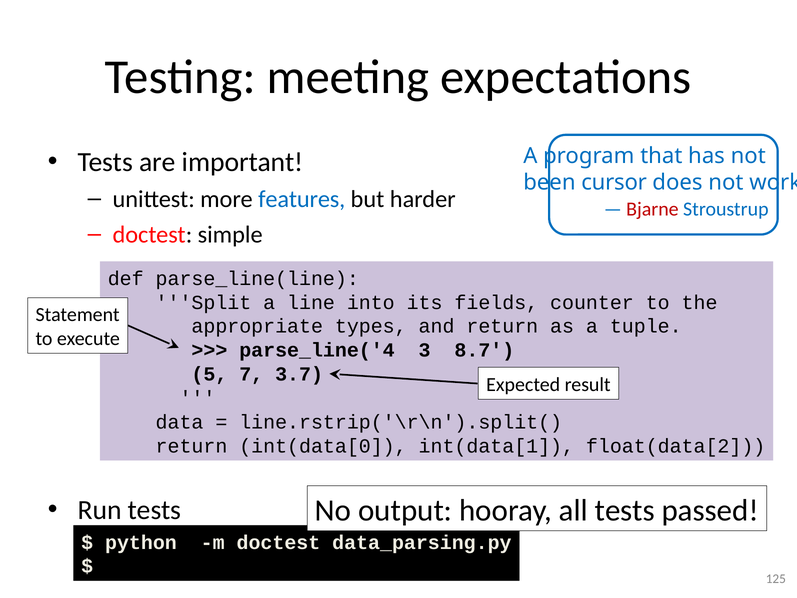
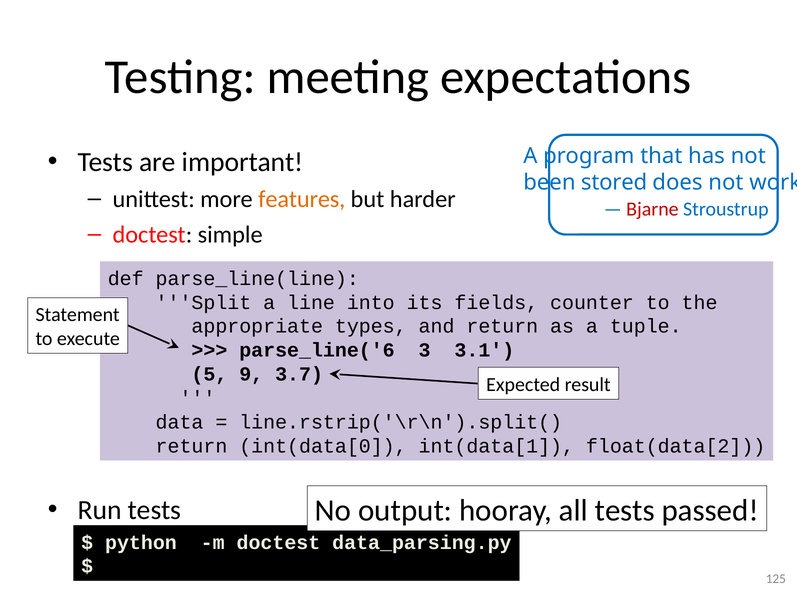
cursor: cursor -> stored (614, 182)
features colour: blue -> orange (302, 199)
parse_line('4: parse_line('4 -> parse_line('6 (317, 350)
8.7: 8.7 -> 3.1 (484, 350)
7: 7 -> 9 (251, 374)
